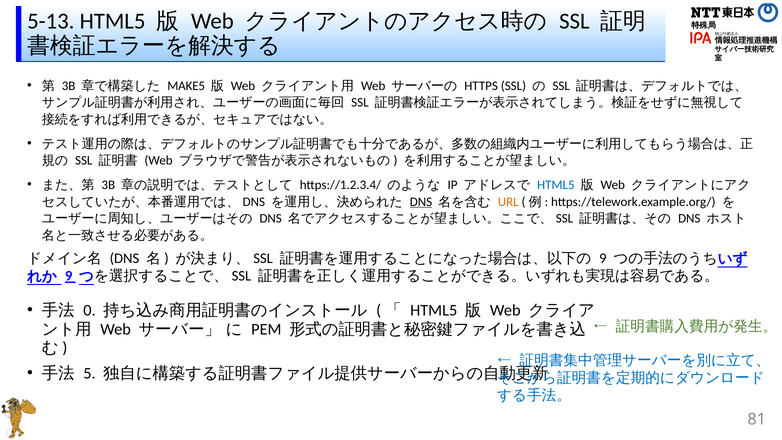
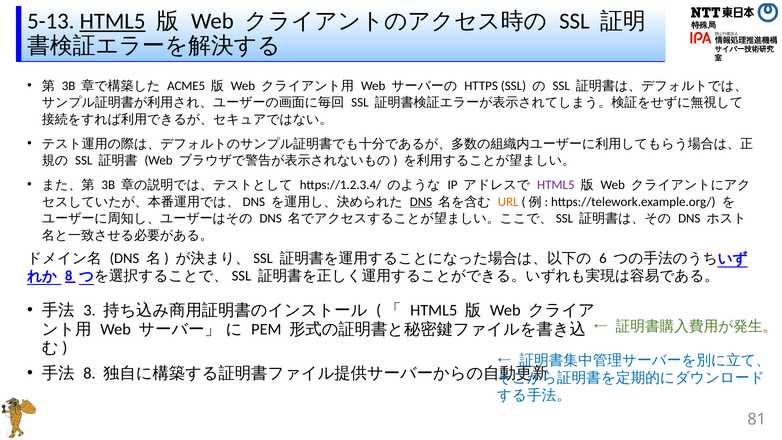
HTML5 underline: none -> present (113, 21)
MAKE5: MAKE5 -> ACME5 (186, 86)
HTML5 colour: blue -> purple (556, 185)
9: 9 -> 6 (603, 258)
9: 9 -> 8 (69, 276)
0: 0 -> 3 (89, 310)
5: 5 -> 8 (89, 373)
